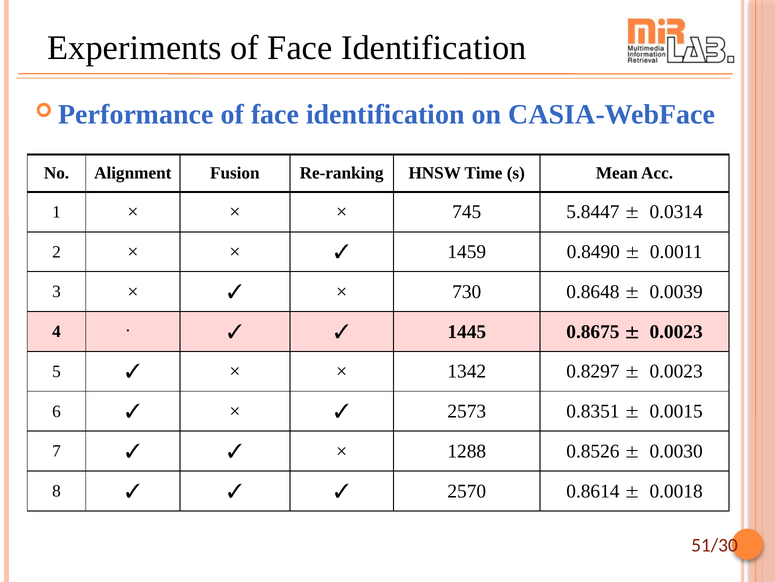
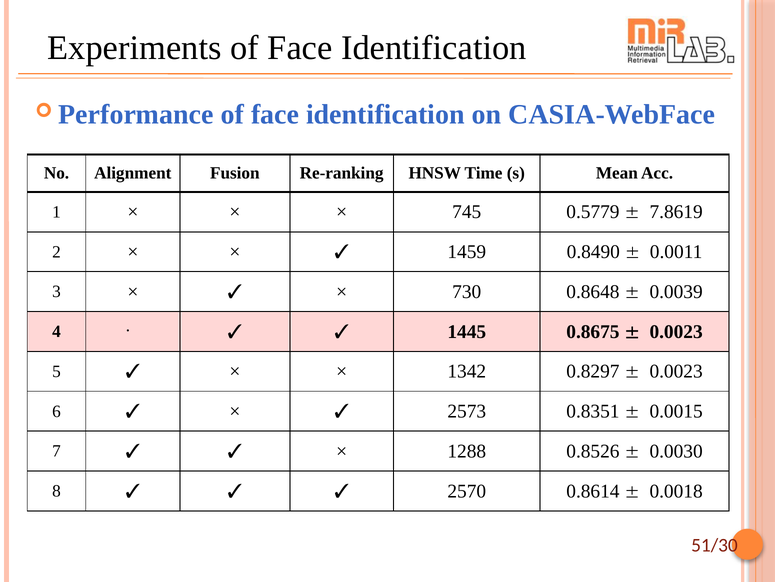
5.8447: 5.8447 -> 0.5779 (593, 212)
0.0314: 0.0314 -> 7.8619 (676, 212)
